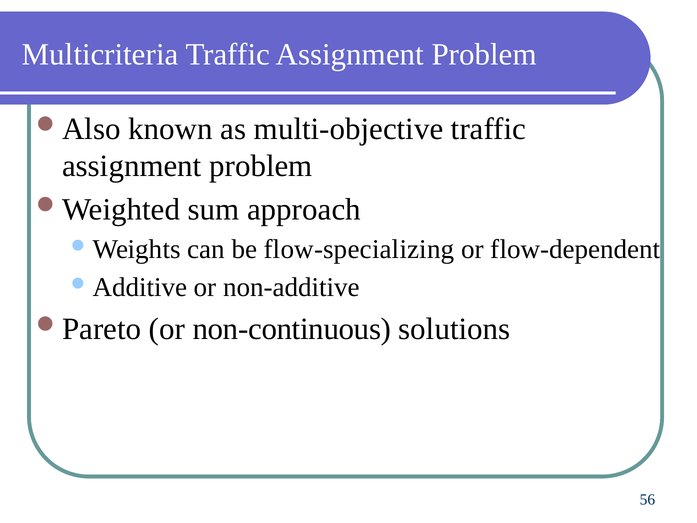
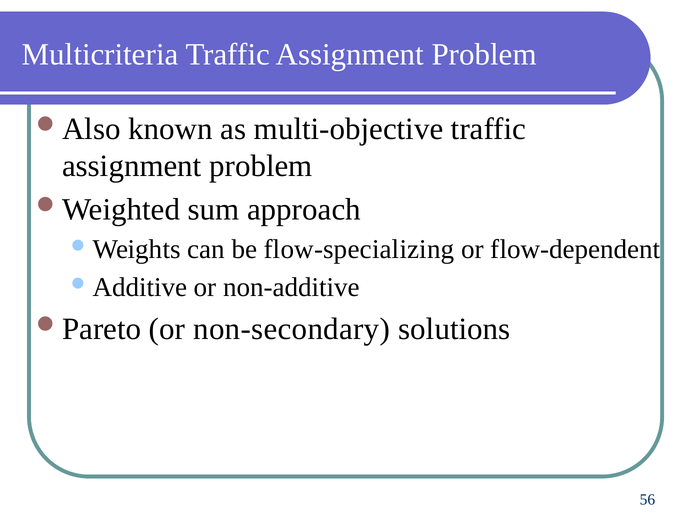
non-continuous: non-continuous -> non-secondary (292, 329)
